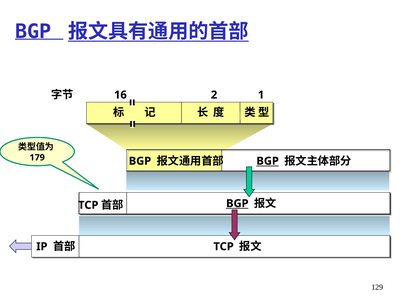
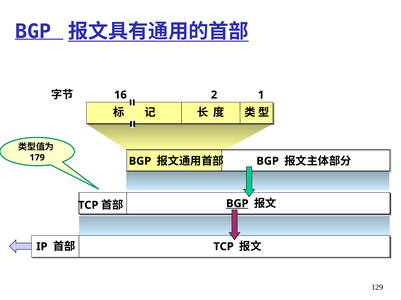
BGP underline: present -> none (268, 161)
